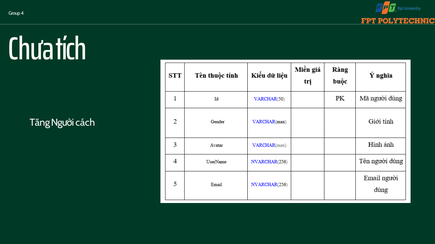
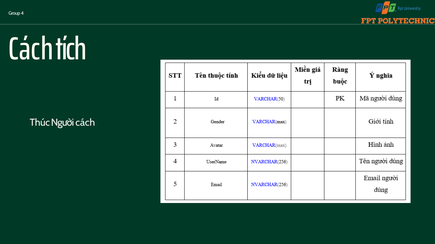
Chưa: Chưa -> Cách (31, 49)
Tăng: Tăng -> Thúc (40, 123)
